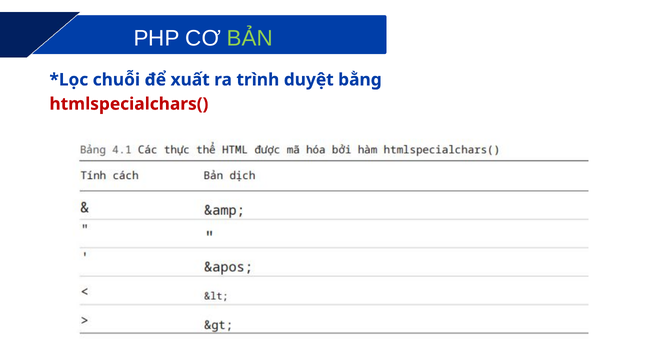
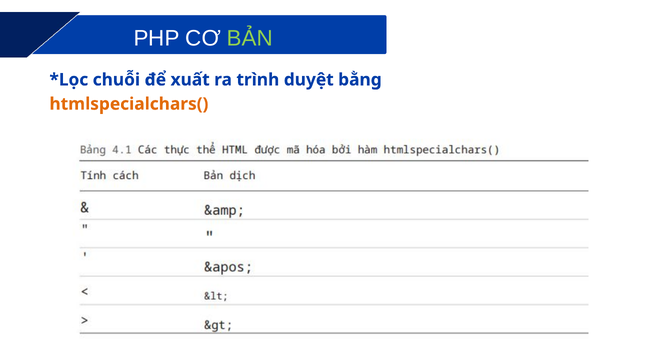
htmlspecialchars( colour: red -> orange (129, 104)
